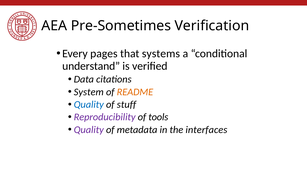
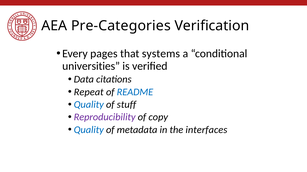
Pre-Sometimes: Pre-Sometimes -> Pre-Categories (121, 26)
understand: understand -> universities (91, 66)
System: System -> Repeat (89, 92)
README colour: orange -> blue (135, 92)
tools: tools -> copy (158, 118)
Quality colour: purple -> blue (89, 130)
